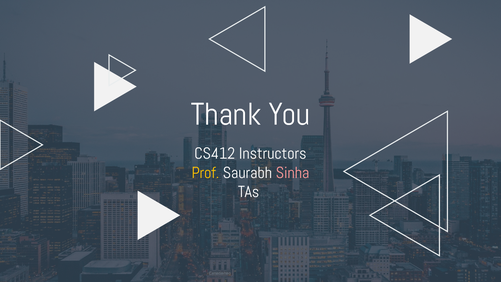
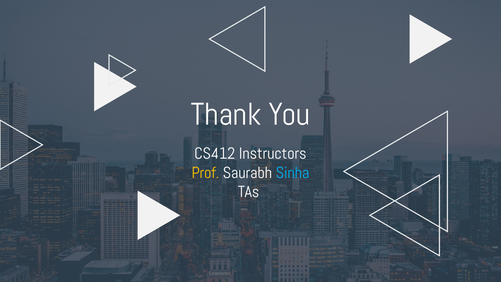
Sinha colour: pink -> light blue (293, 173)
